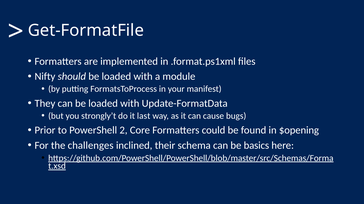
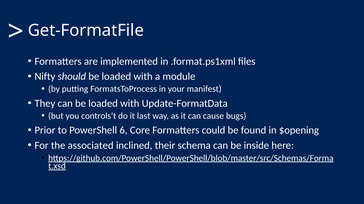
strongly’t: strongly’t -> controls’t (99, 116)
2: 2 -> 6 (123, 131)
challenges: challenges -> associated (91, 146)
basics: basics -> inside (256, 146)
